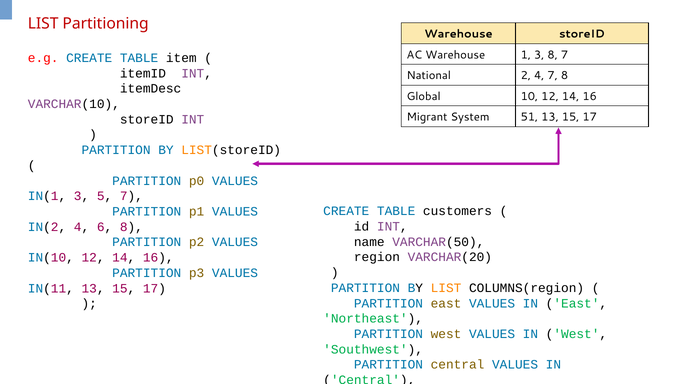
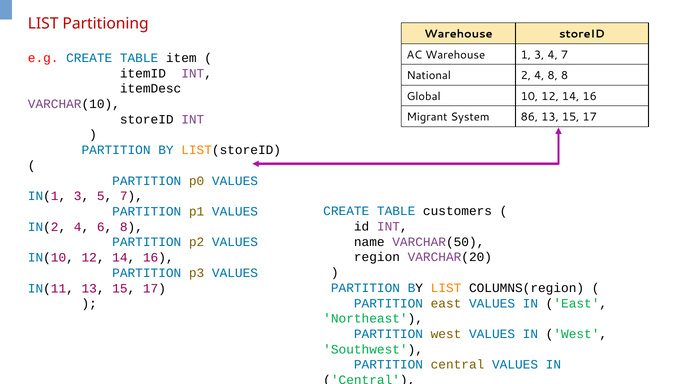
3 8: 8 -> 4 (553, 55)
4 7: 7 -> 8 (553, 75)
51: 51 -> 86 (529, 117)
